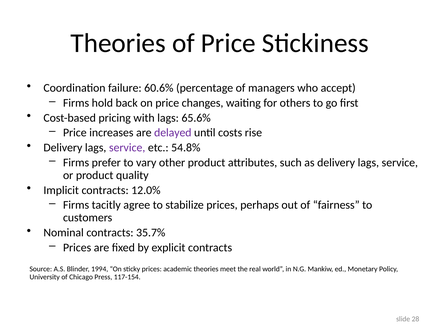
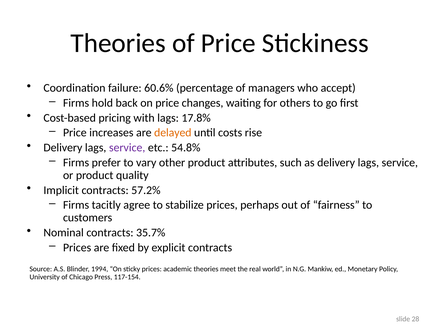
65.6%: 65.6% -> 17.8% (196, 118)
delayed colour: purple -> orange (173, 133)
12.0%: 12.0% -> 57.2% (146, 190)
